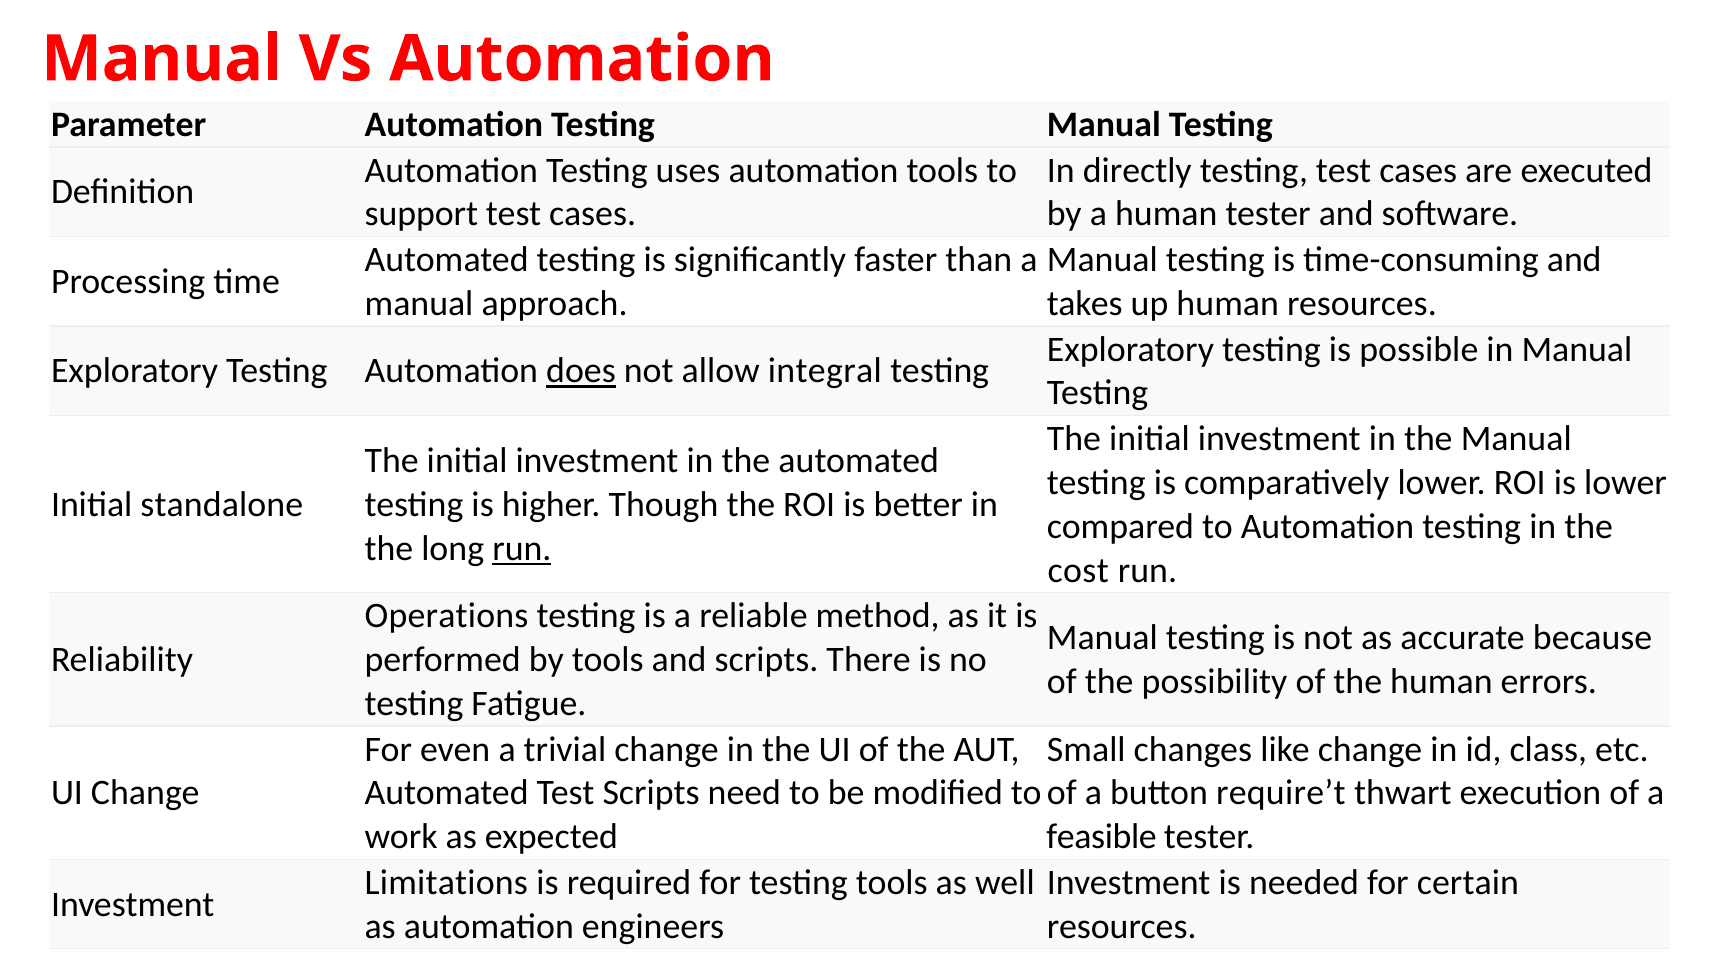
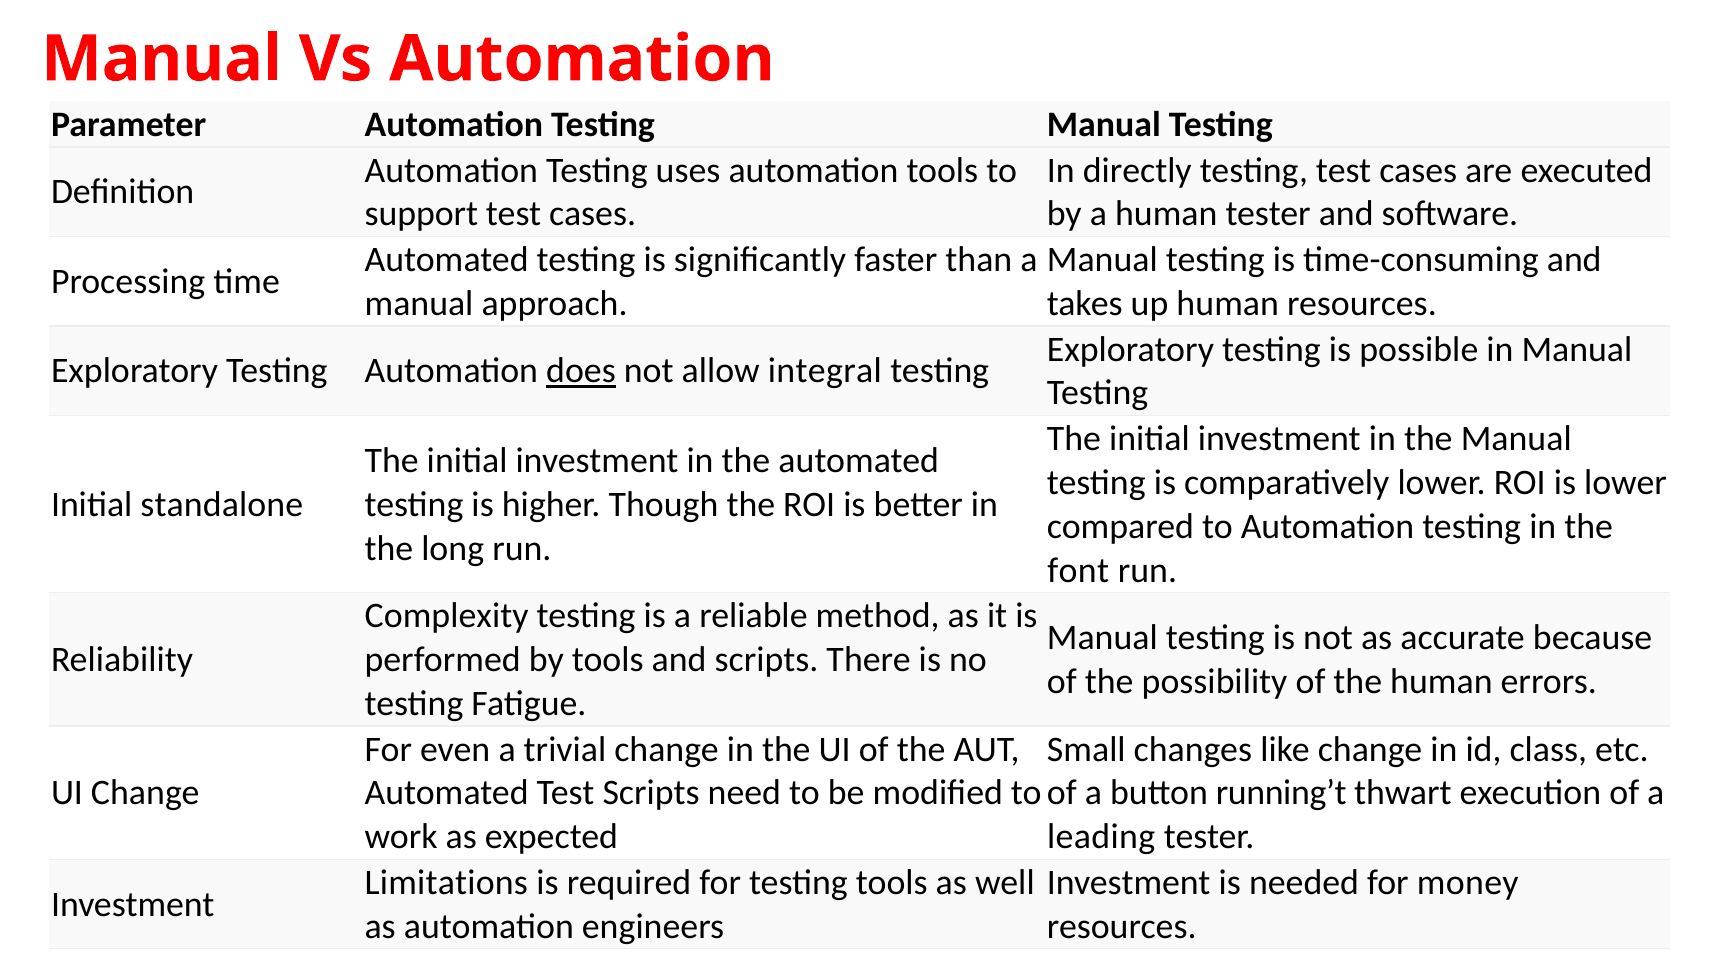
run underline: present -> none (522, 548)
cost: cost -> font (1078, 570)
Operations: Operations -> Complexity (447, 616)
require’t: require’t -> running’t (1281, 793)
feasible: feasible -> leading (1101, 837)
certain: certain -> money (1468, 883)
